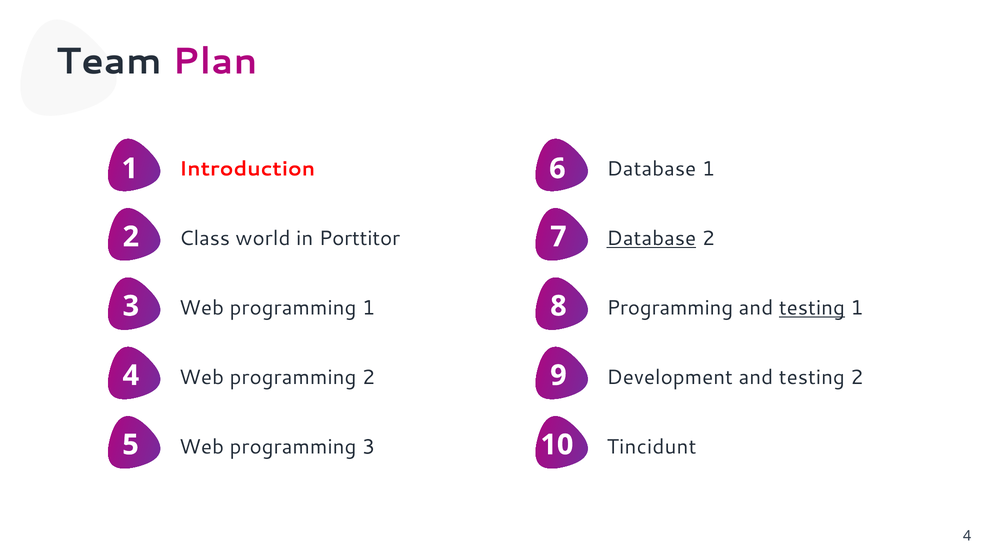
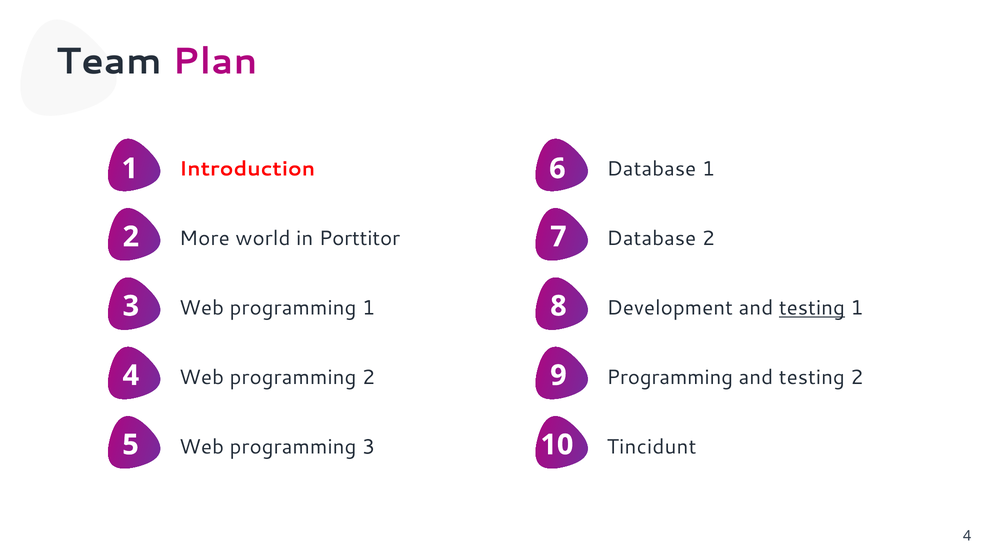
Class: Class -> More (204, 239)
Database underline: present -> none (651, 239)
Programming: Programming -> Development (670, 308)
Development: Development -> Programming (670, 378)
